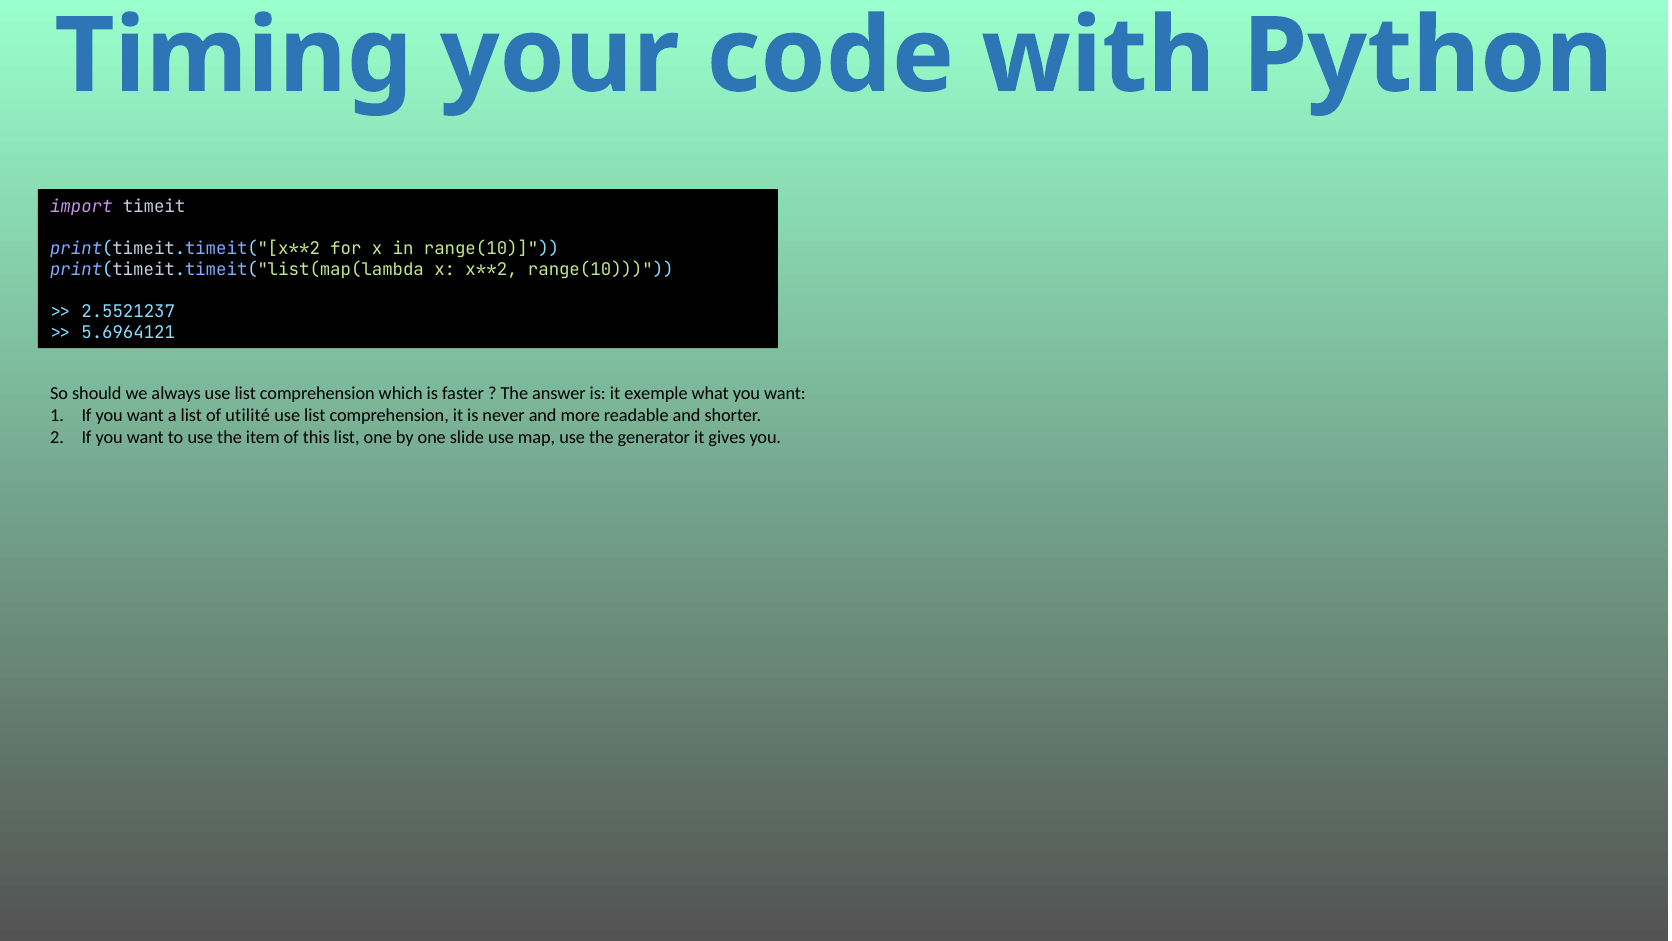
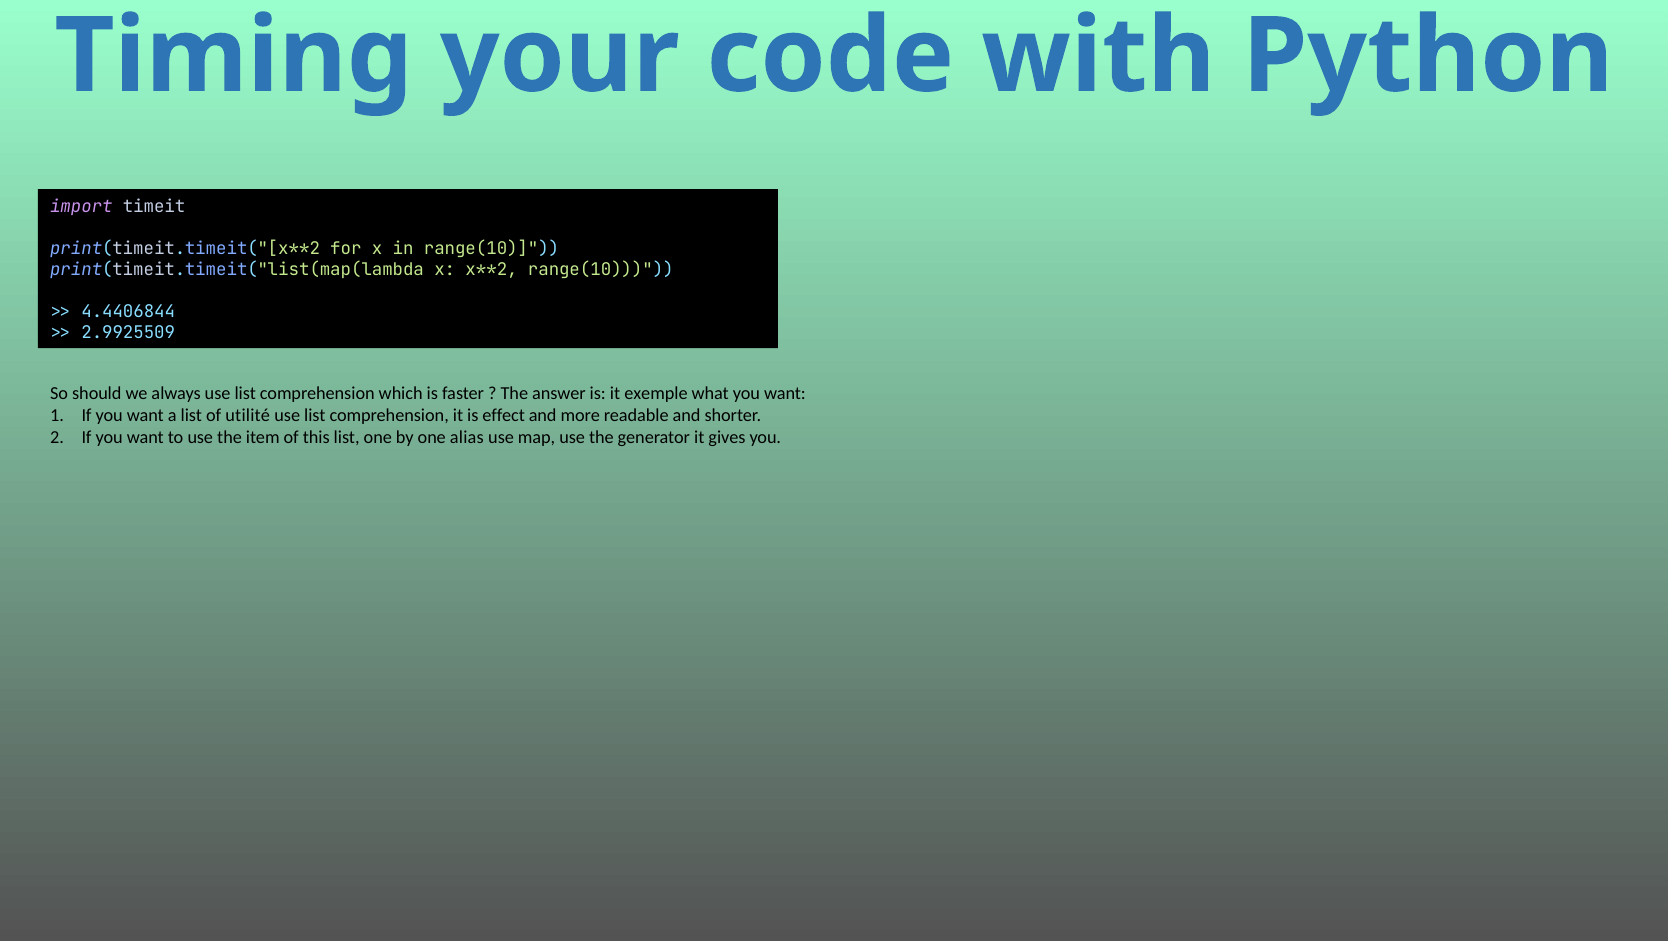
2.5521237: 2.5521237 -> 4.4406844 (128, 312)
5.6964121: 5.6964121 -> 2.9925509 (128, 332)
never: never -> effect (504, 416)
slide: slide -> alias (467, 437)
